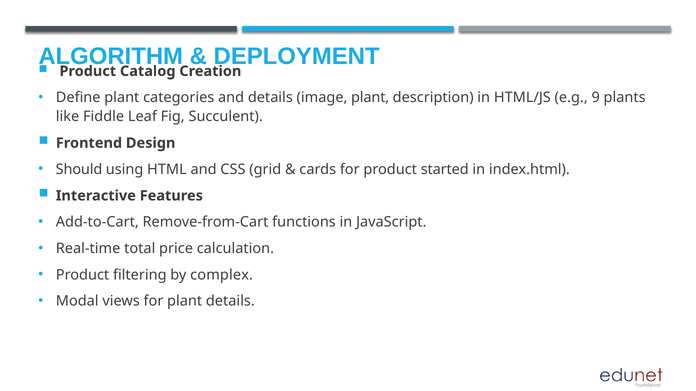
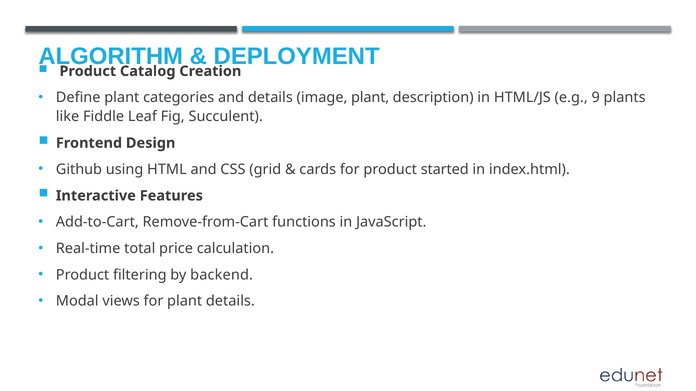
Should: Should -> Github (79, 170)
complex: complex -> backend (222, 275)
